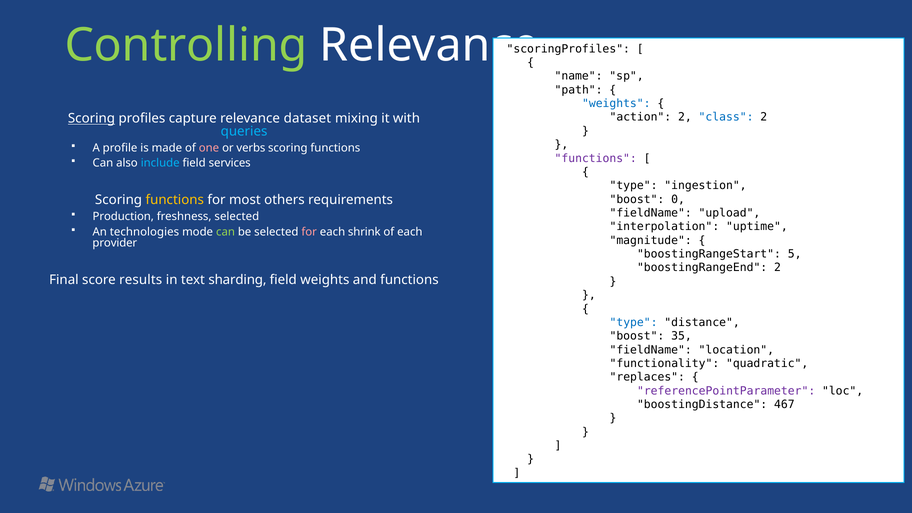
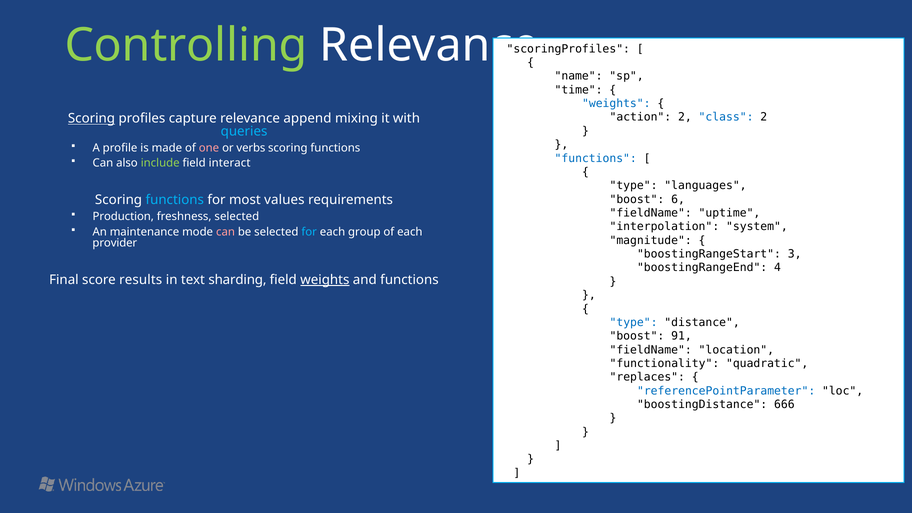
path: path -> time (579, 90)
dataset: dataset -> append (307, 119)
functions colour: purple -> blue (596, 158)
include colour: light blue -> light green (160, 163)
services: services -> interact (230, 163)
ingestion: ingestion -> languages (705, 186)
0: 0 -> 6 (678, 199)
functions colour: yellow -> light blue (175, 200)
others: others -> values (284, 200)
upload: upload -> uptime (729, 213)
uptime: uptime -> system (757, 227)
technologies: technologies -> maintenance (144, 232)
can colour: light green -> pink (225, 232)
for colour: pink -> light blue (309, 232)
shrink: shrink -> group (364, 232)
5: 5 -> 3 (795, 254)
boostingRangeEnd 2: 2 -> 4 (778, 268)
weights underline: none -> present (325, 280)
35: 35 -> 91 (681, 336)
referencePointParameter colour: purple -> blue (726, 391)
467: 467 -> 666 (784, 405)
